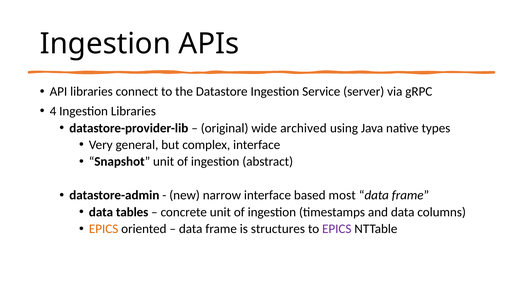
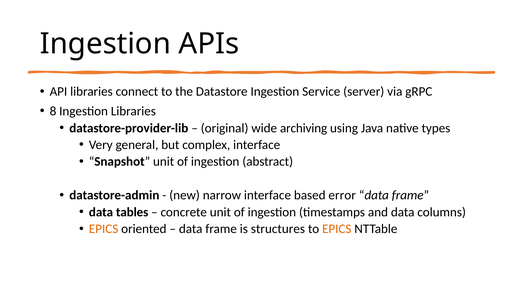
4: 4 -> 8 (53, 111)
archived: archived -> archiving (304, 128)
most: most -> error (342, 195)
EPICS colour: purple -> orange (337, 229)
